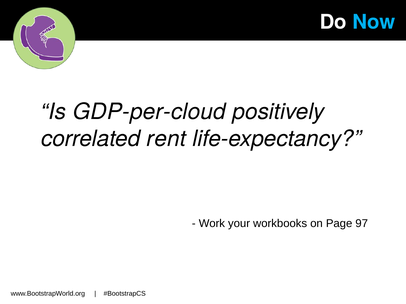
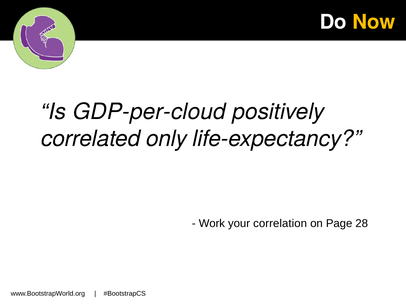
Now colour: light blue -> yellow (374, 22)
rent: rent -> only (167, 139)
workbooks: workbooks -> correlation (280, 224)
97: 97 -> 28 (362, 224)
